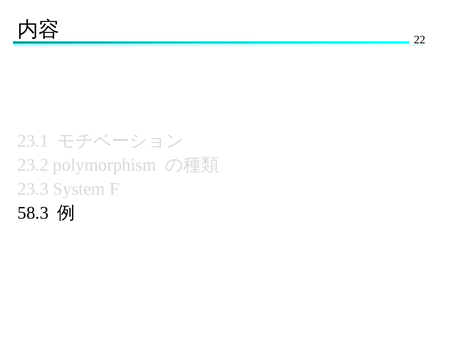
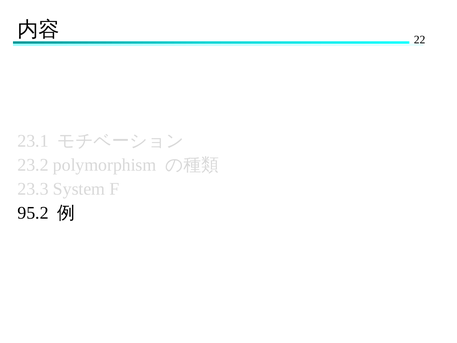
58.3: 58.3 -> 95.2 (33, 213)
